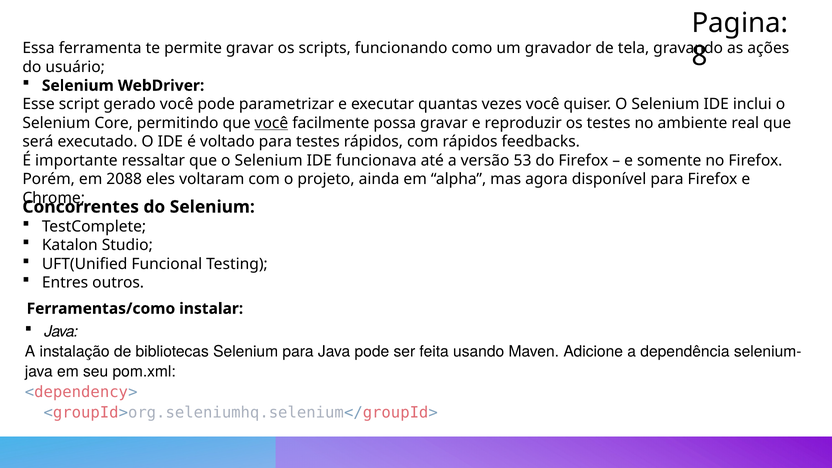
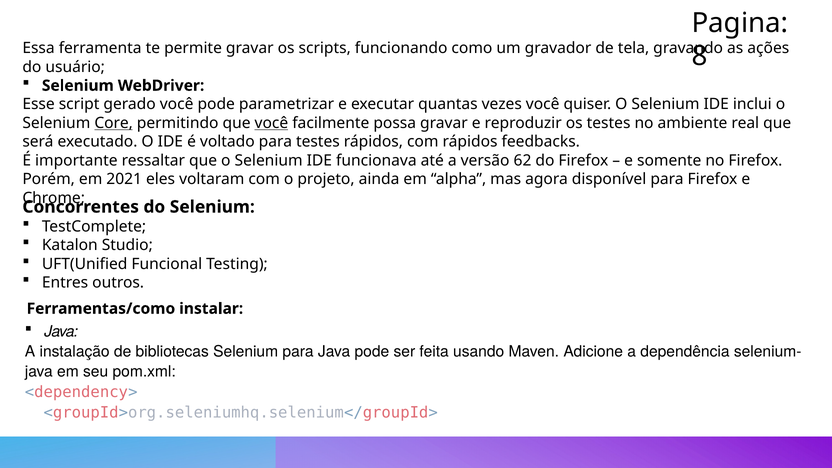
Core underline: none -> present (114, 123)
53: 53 -> 62 (523, 161)
2088: 2088 -> 2021 (124, 179)
